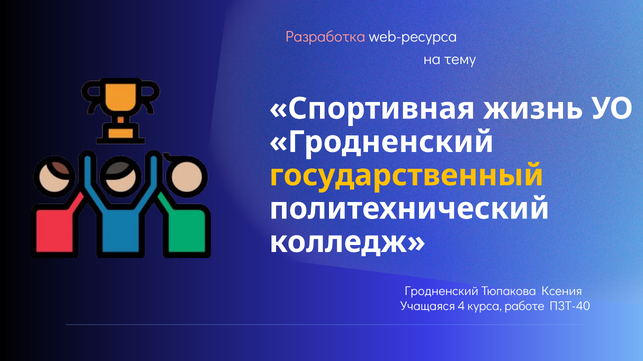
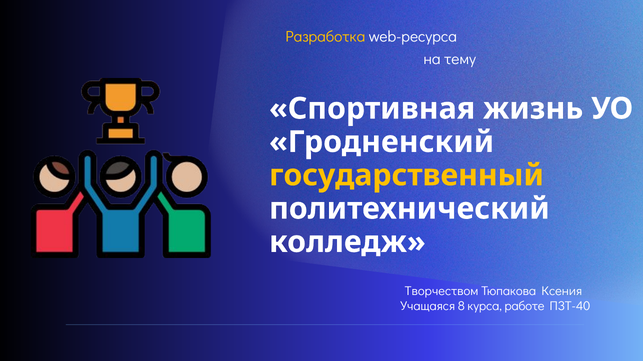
Разработка colour: pink -> yellow (325, 37)
Гродненский: Гродненский -> Творчеством (442, 292)
4: 4 -> 8 (461, 307)
